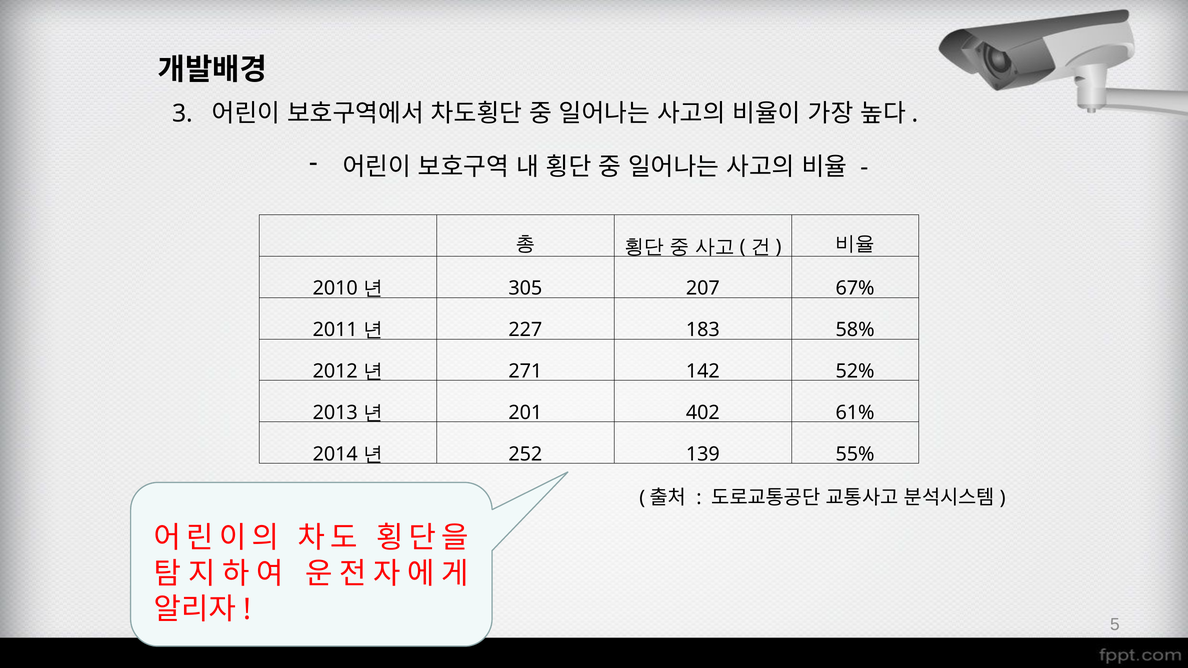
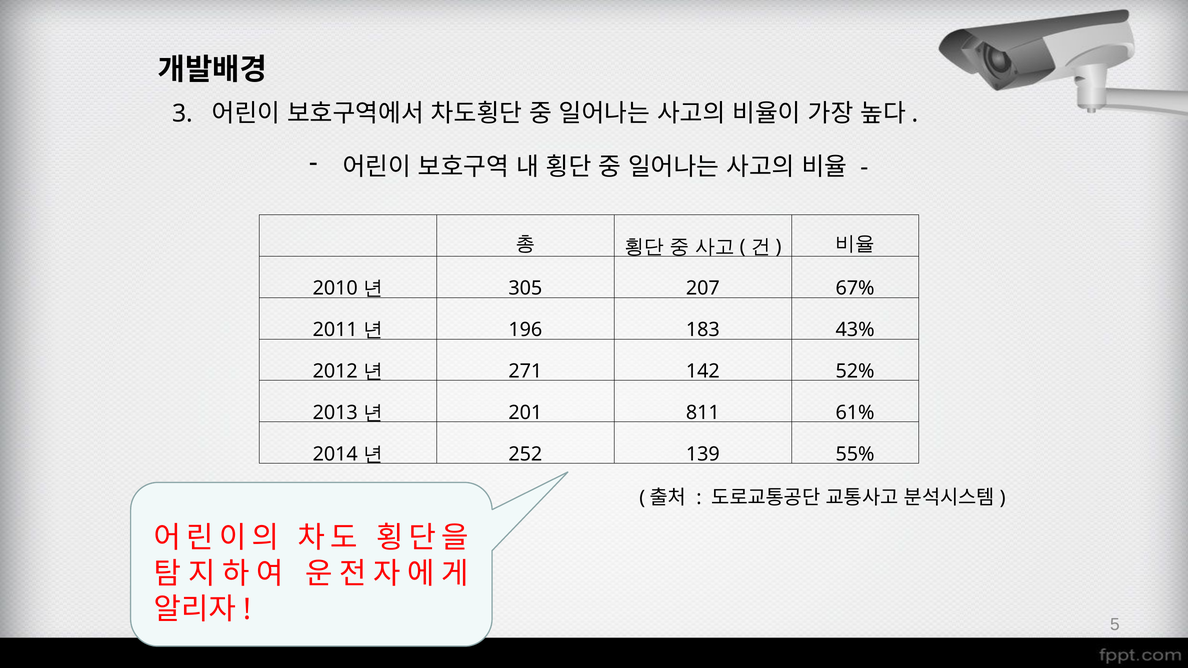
227: 227 -> 196 (525, 330)
58%: 58% -> 43% (855, 330)
402: 402 -> 811 (703, 413)
